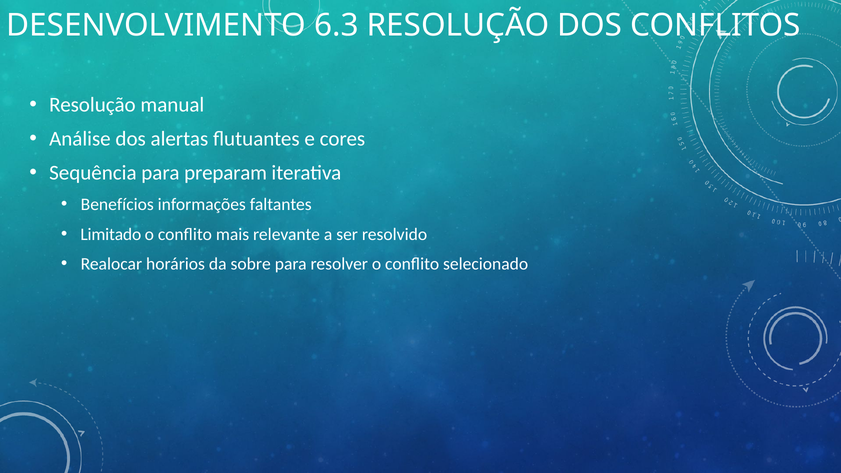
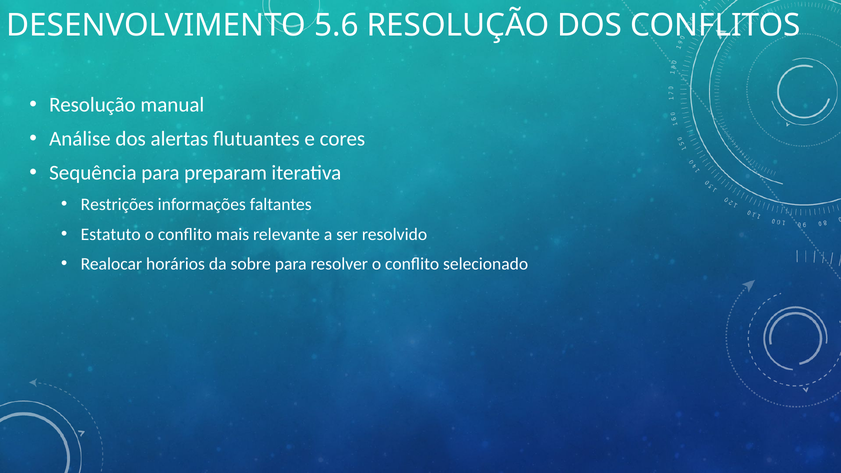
6.3: 6.3 -> 5.6 (336, 25)
Benefícios: Benefícios -> Restrições (117, 204)
Limitado: Limitado -> Estatuto (111, 234)
